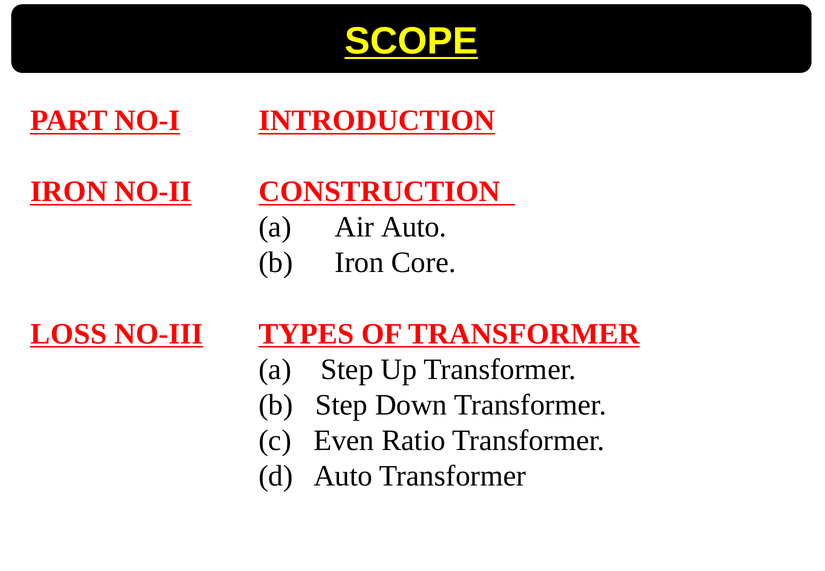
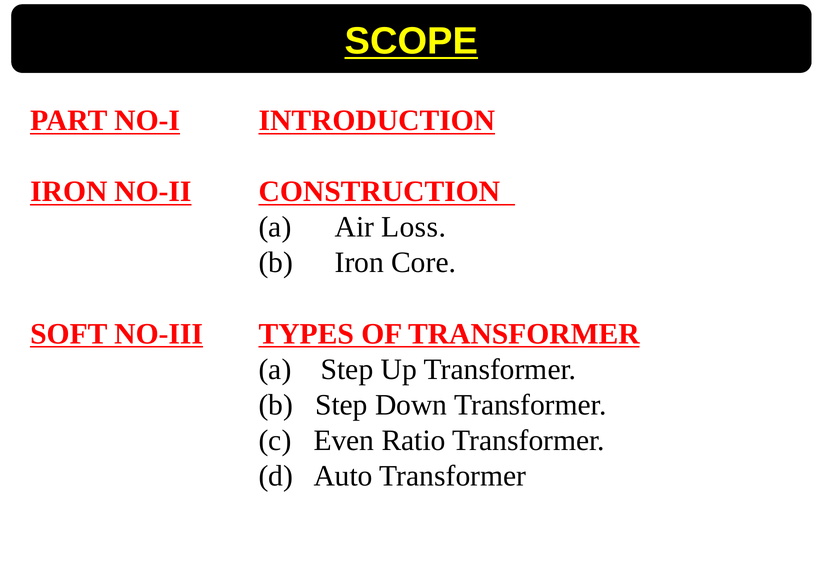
Air Auto: Auto -> Loss (414, 227)
LOSS: LOSS -> SOFT (69, 334)
